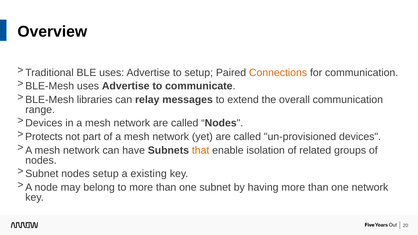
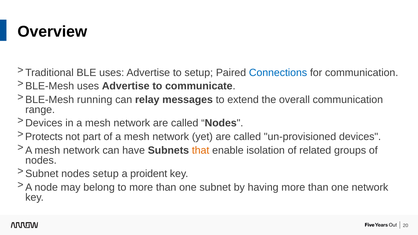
Connections colour: orange -> blue (278, 73)
libraries: libraries -> running (95, 100)
existing: existing -> proident (149, 174)
